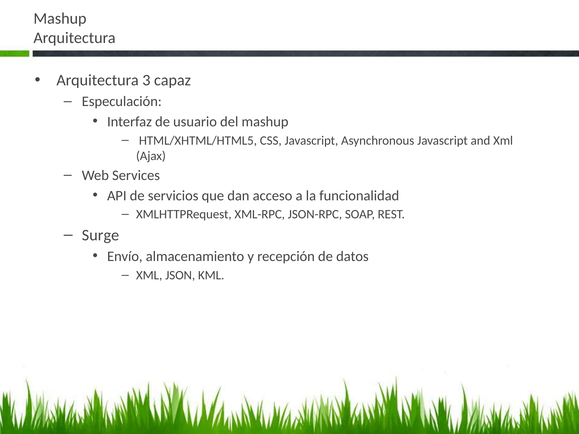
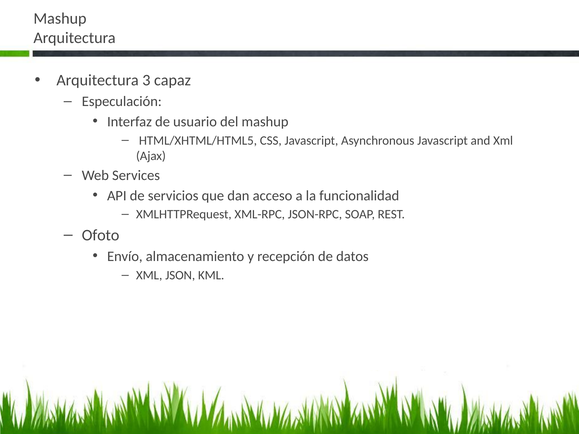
Surge: Surge -> Ofoto (101, 235)
